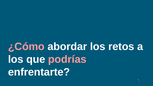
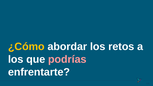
¿Cómo colour: pink -> yellow (26, 47)
